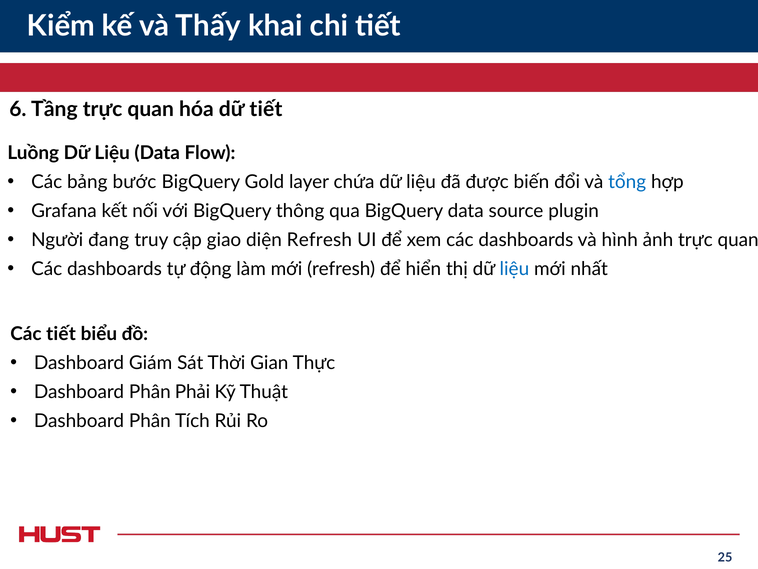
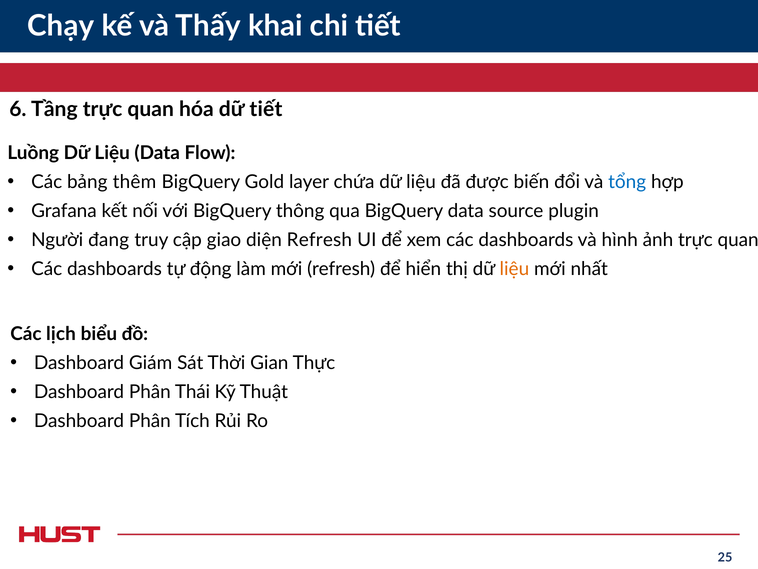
Kiểm: Kiểm -> Chạy (61, 26)
bước: bước -> thêm (134, 182)
liệu colour: blue -> orange (514, 269)
Các tiết: tiết -> lịch (61, 334)
Phải: Phải -> Thái (193, 392)
